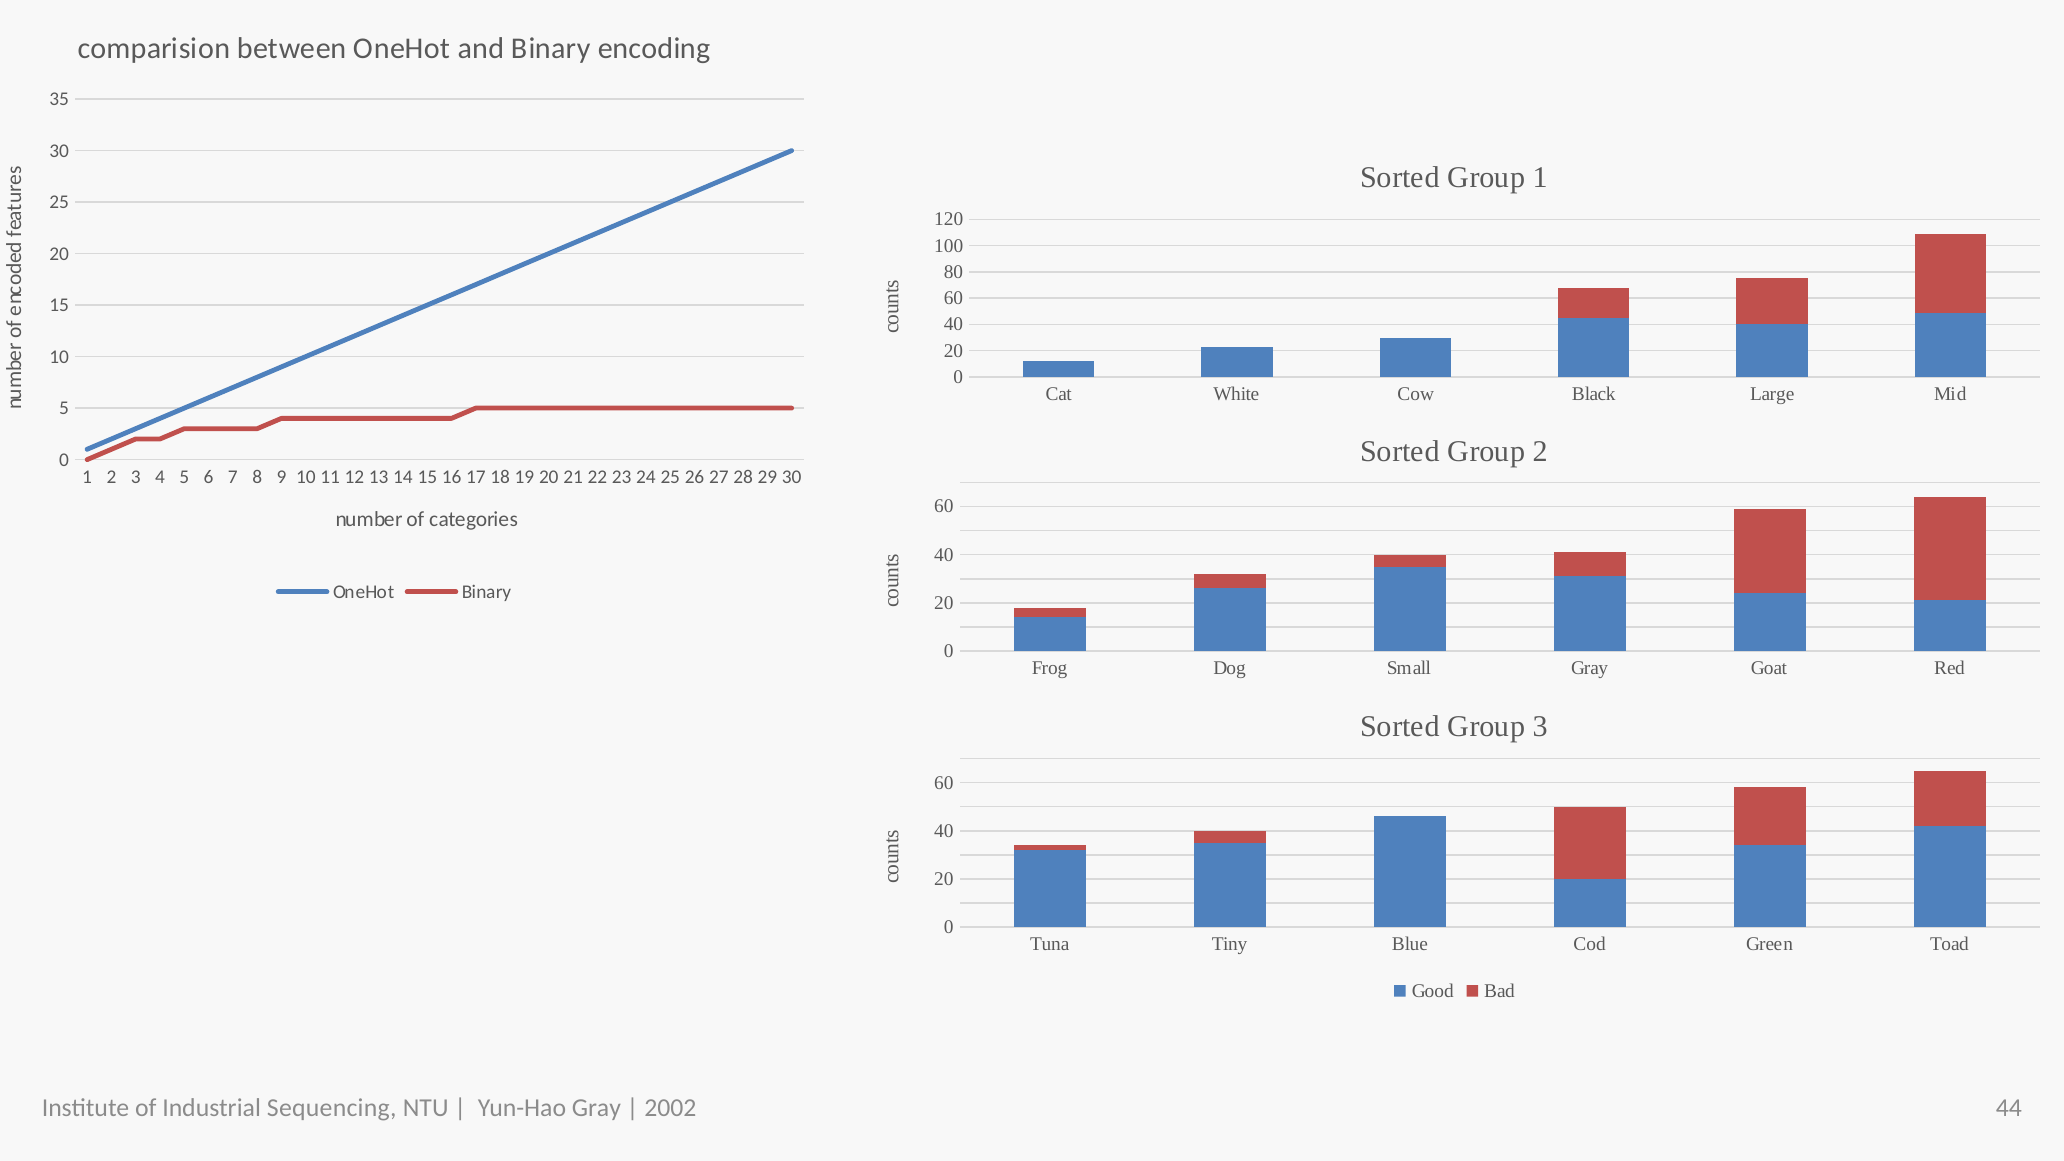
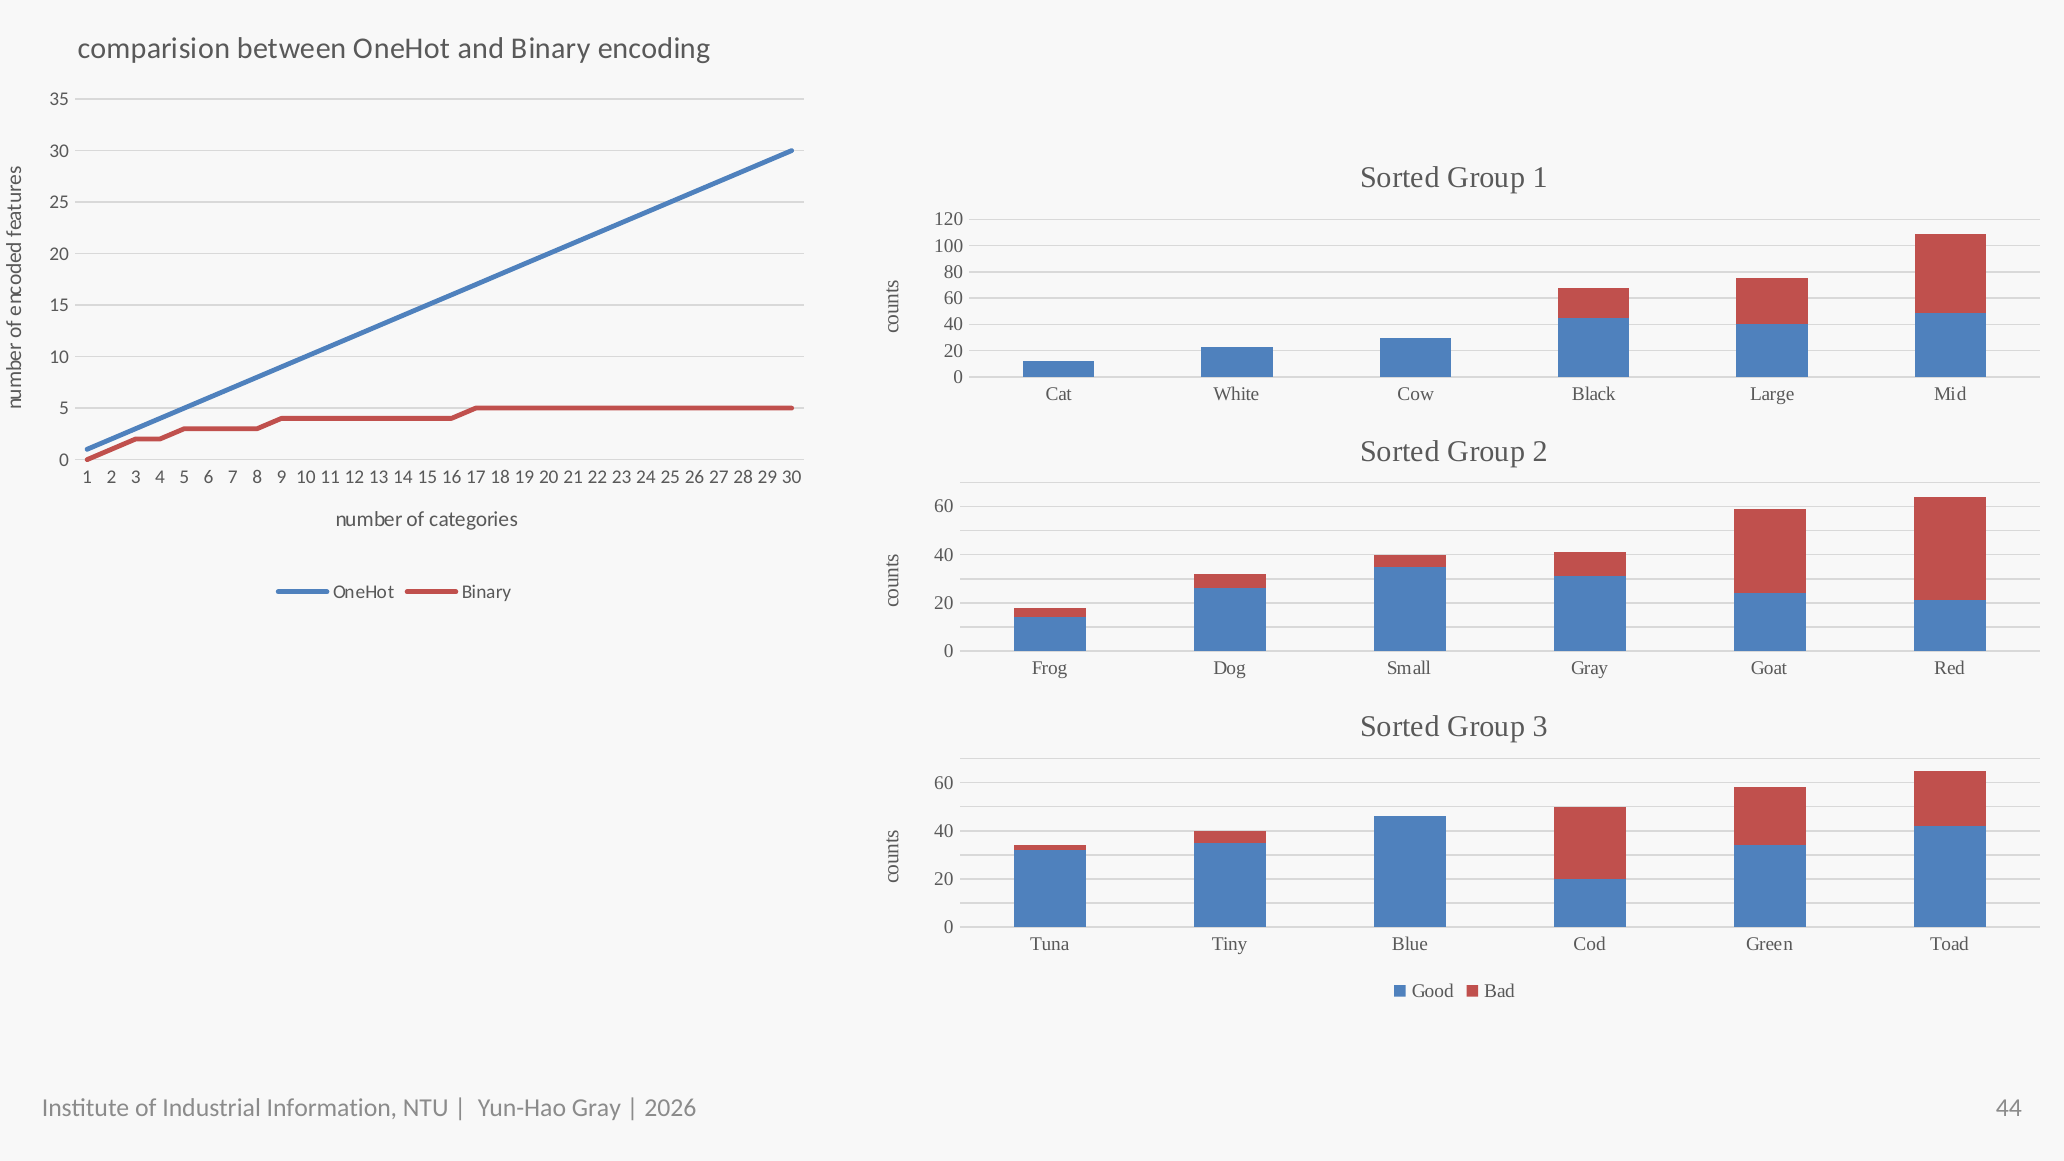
Sequencing: Sequencing -> Information (332, 1108)
2002: 2002 -> 2026 (670, 1108)
